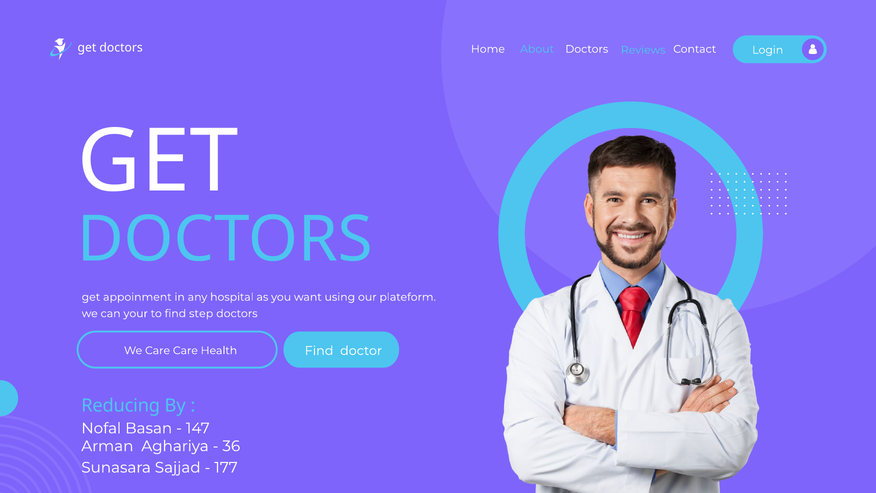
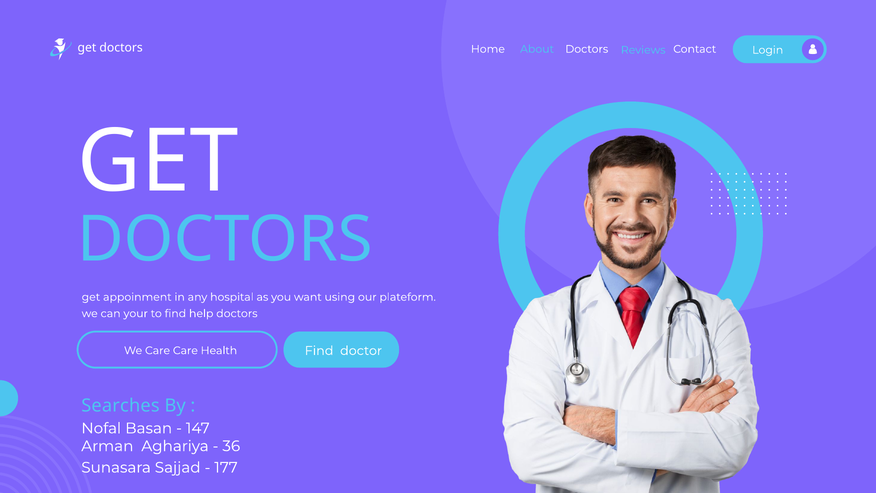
step: step -> help (201, 313)
Reducing: Reducing -> Searches (120, 406)
